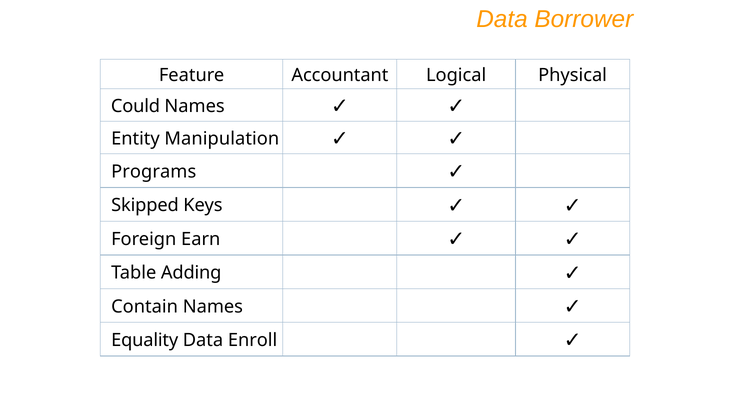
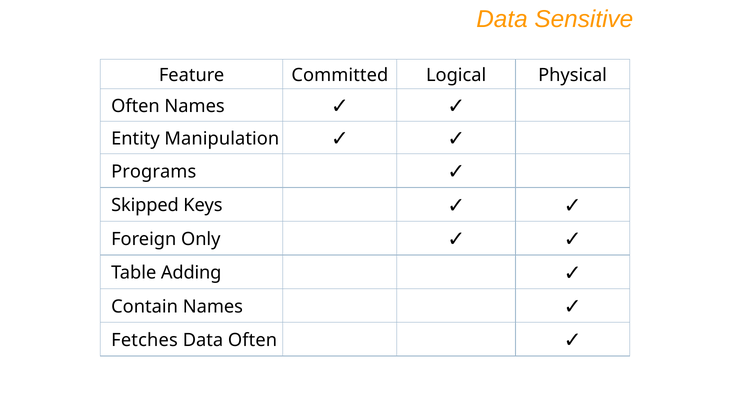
Borrower: Borrower -> Sensitive (584, 19)
Accountant: Accountant -> Committed (340, 75)
Could: Could -> Often (135, 106)
Earn: Earn -> Only (201, 239)
Equality: Equality -> Fetches (145, 340)
Data Enroll: Enroll -> Often (252, 340)
